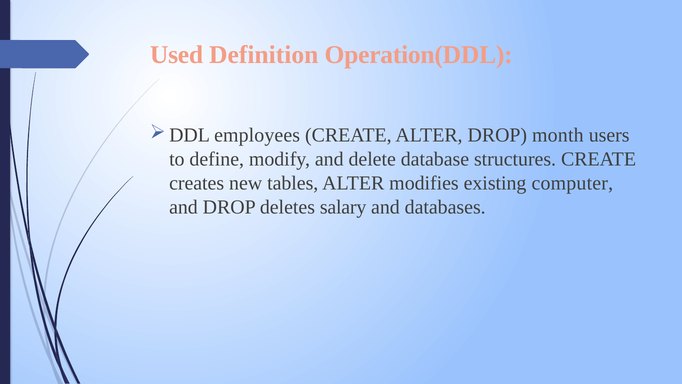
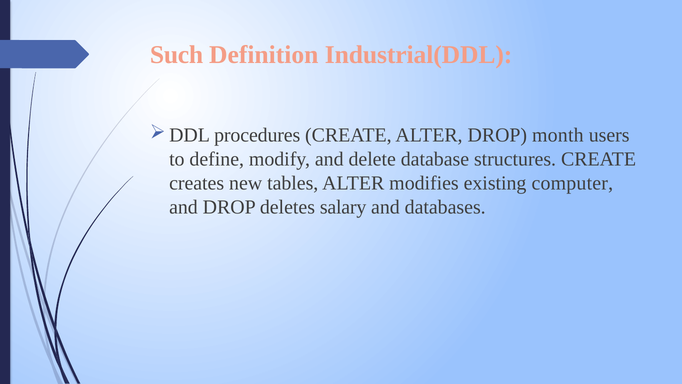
Used: Used -> Such (177, 55)
Operation(DDL: Operation(DDL -> Industrial(DDL (419, 55)
employees: employees -> procedures (257, 135)
